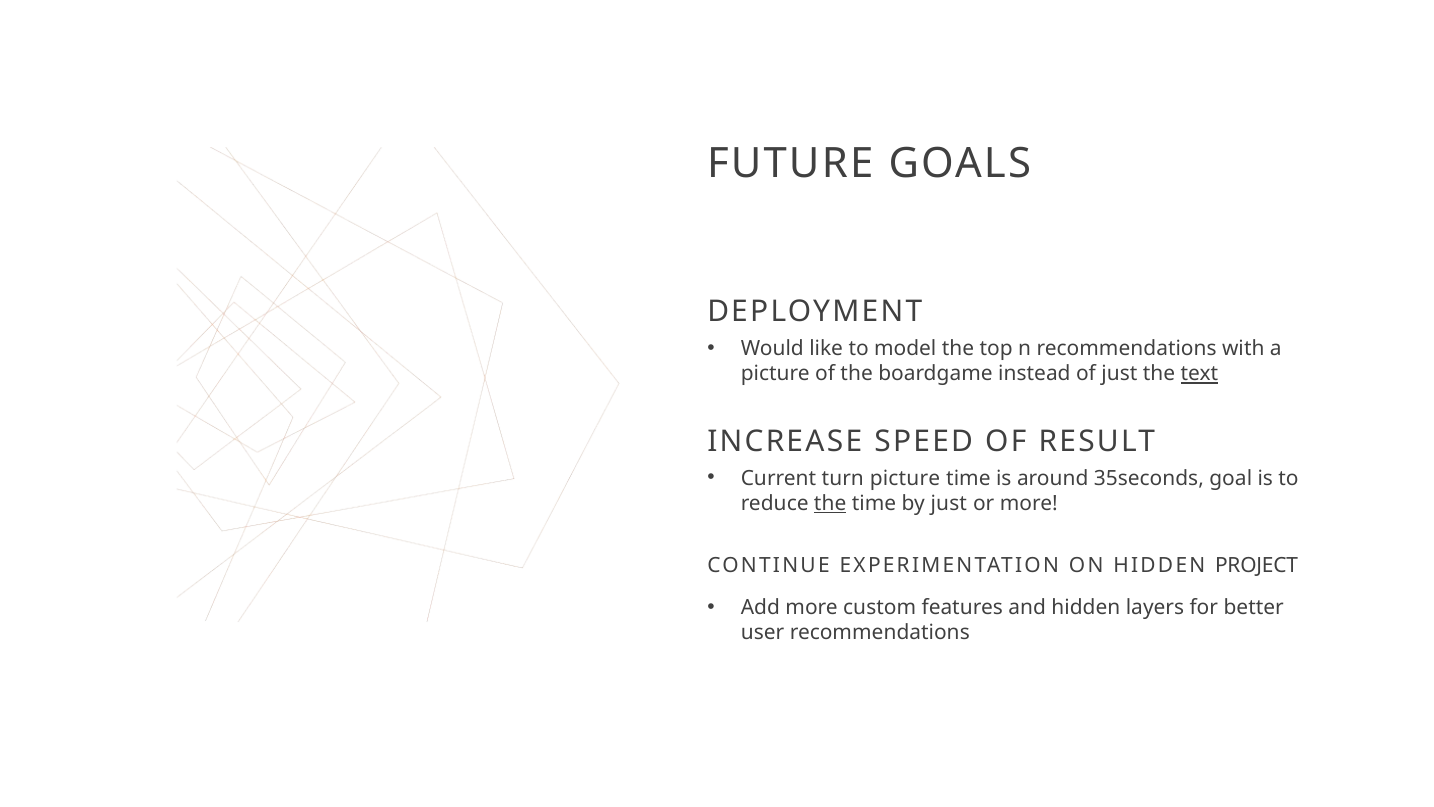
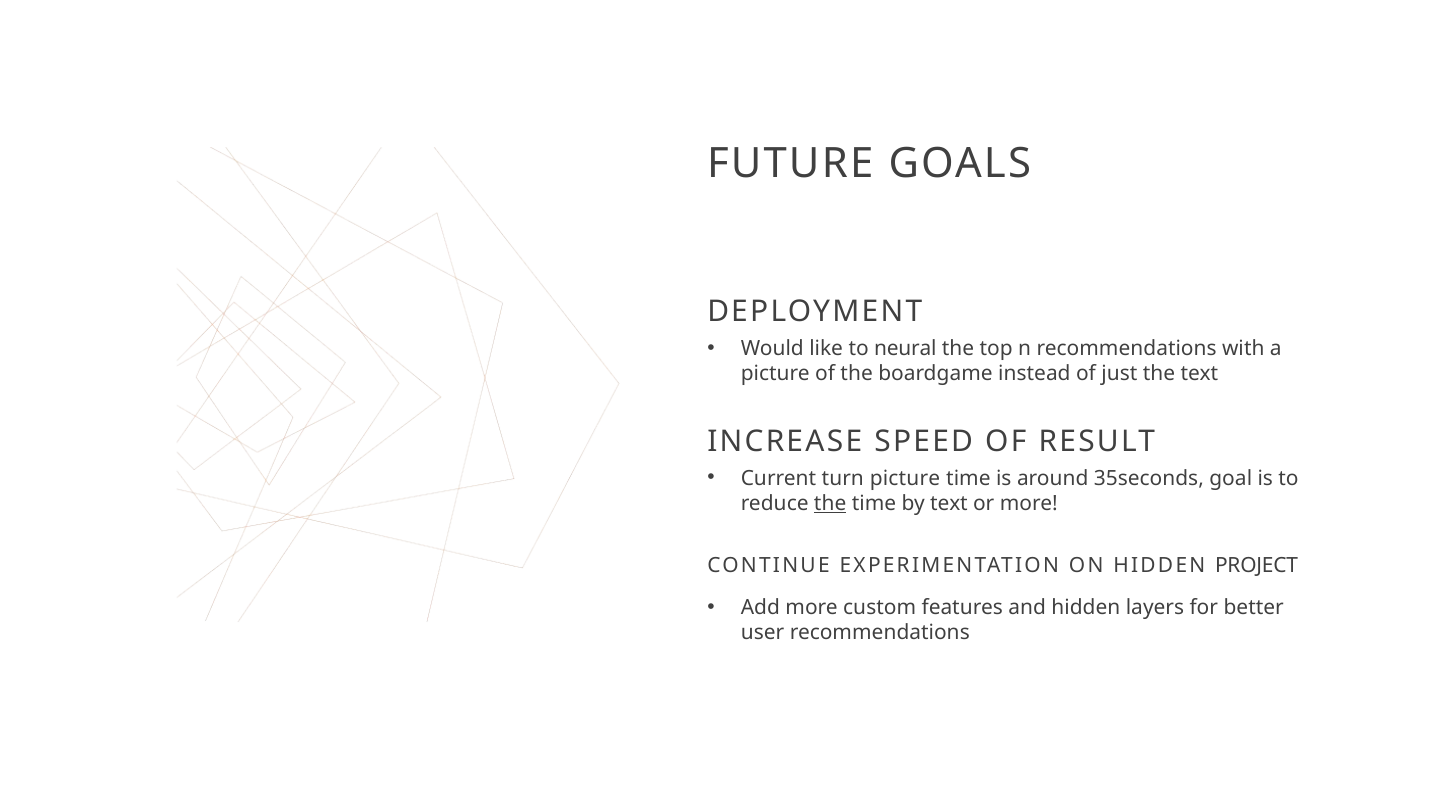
model: model -> neural (905, 349)
text underline: present -> none (1199, 374)
by just: just -> text (949, 503)
